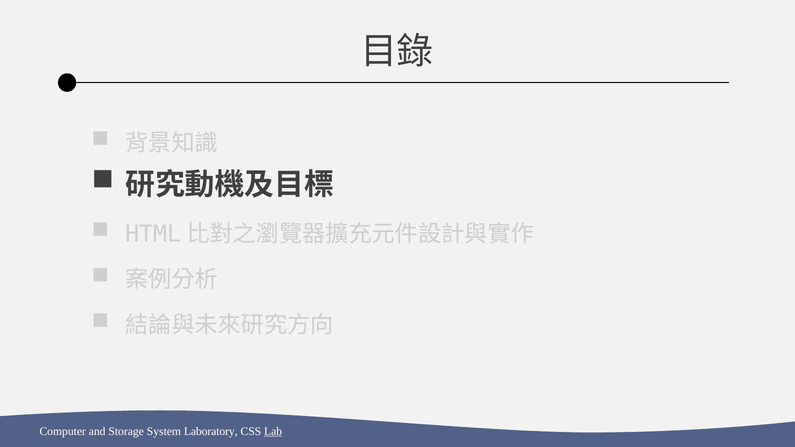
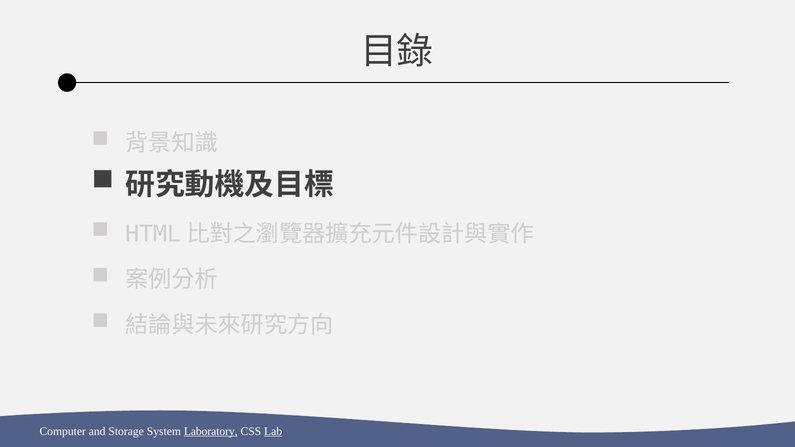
Laboratory underline: none -> present (211, 431)
